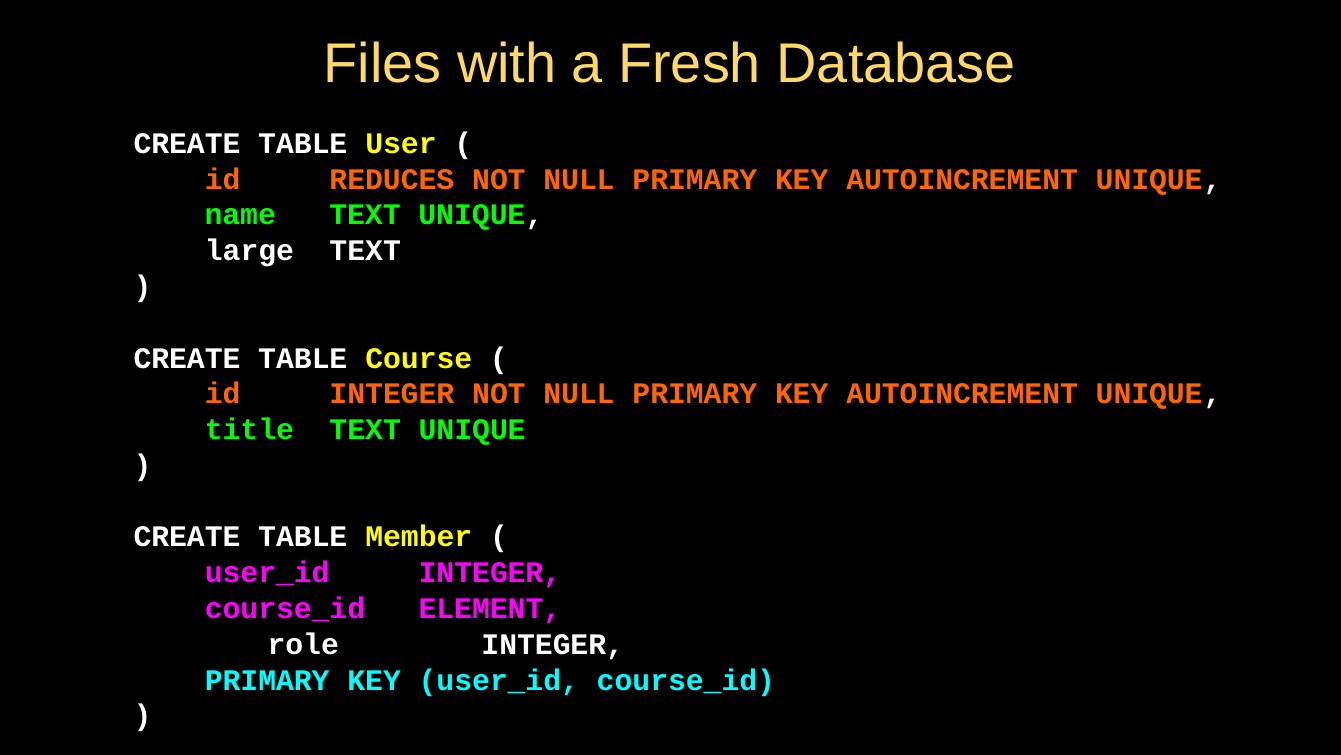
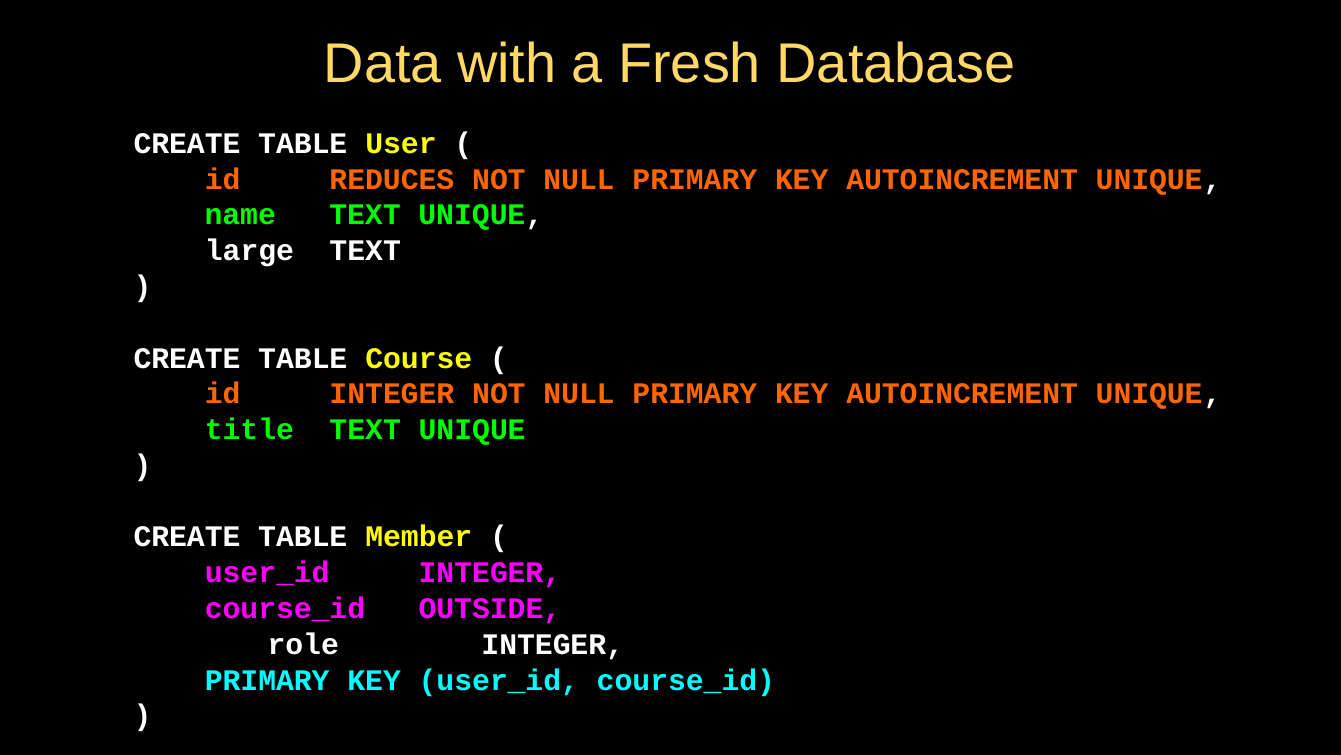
Files: Files -> Data (383, 64)
ELEMENT: ELEMENT -> OUTSIDE (490, 608)
